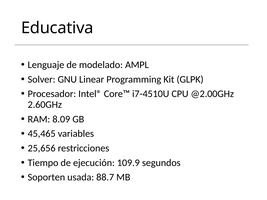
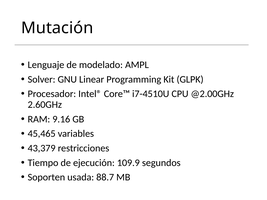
Educativa: Educativa -> Mutación (57, 28)
8.09: 8.09 -> 9.16 (61, 119)
25,656: 25,656 -> 43,379 (42, 148)
